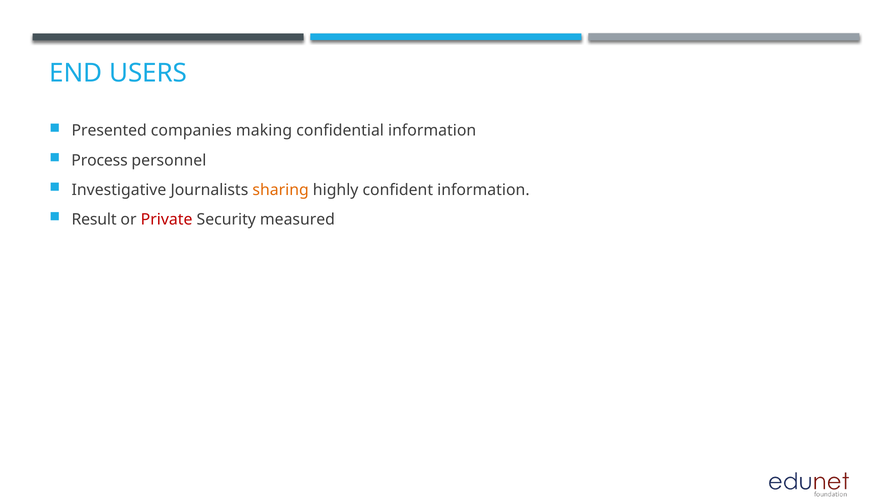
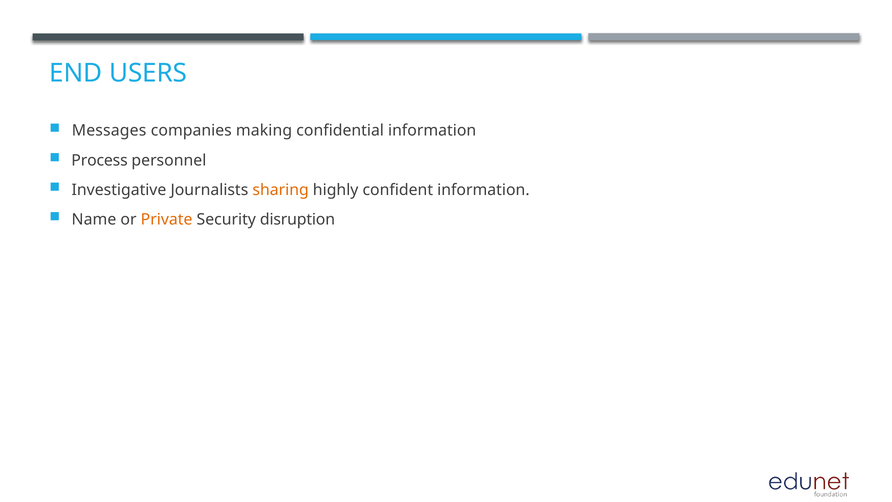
Presented: Presented -> Messages (109, 131)
Result: Result -> Name (94, 220)
Private colour: red -> orange (167, 220)
measured: measured -> disruption (298, 220)
